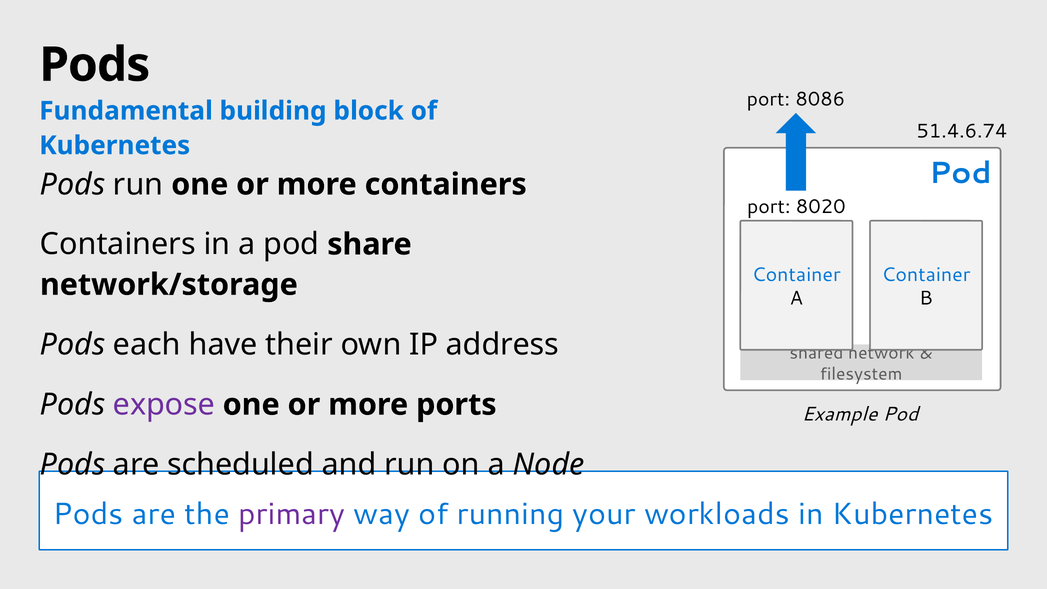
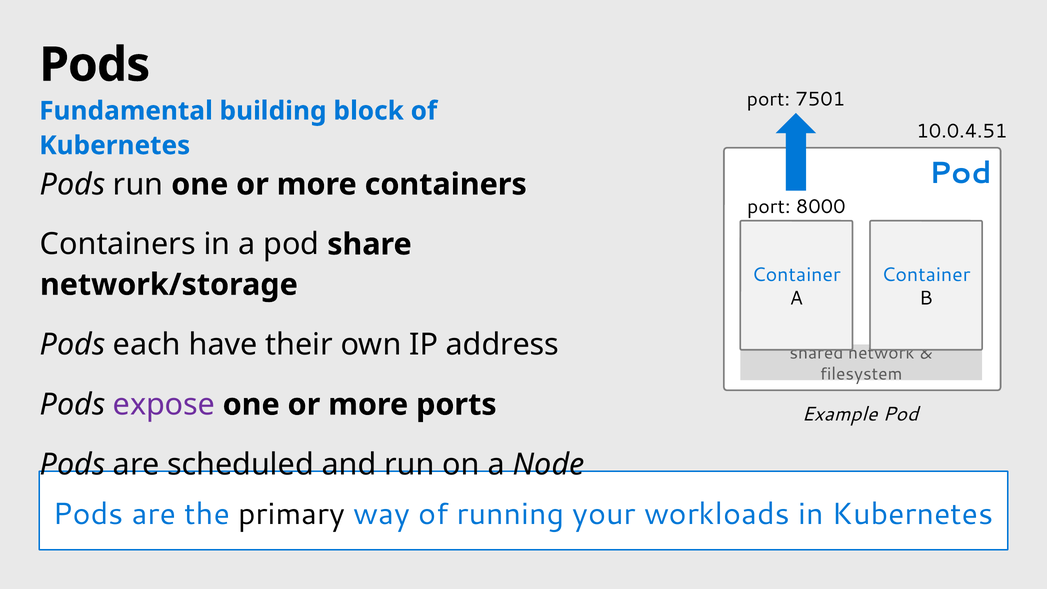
8086: 8086 -> 7501 (820, 99)
51.4.6.74: 51.4.6.74 -> 10.0.4.51 (962, 131)
8020: 8020 -> 8000 (821, 207)
primary colour: purple -> black (292, 514)
